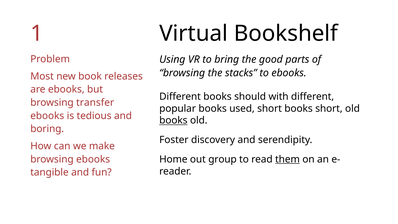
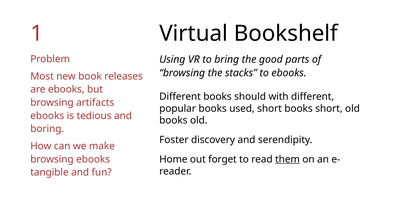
transfer: transfer -> artifacts (95, 103)
books underline: present -> none (173, 120)
group: group -> forget (223, 159)
